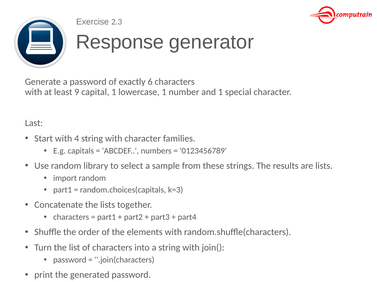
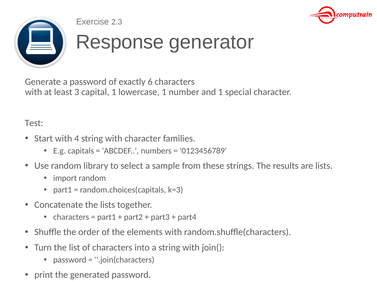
9: 9 -> 3 (77, 92)
Last: Last -> Test (34, 123)
